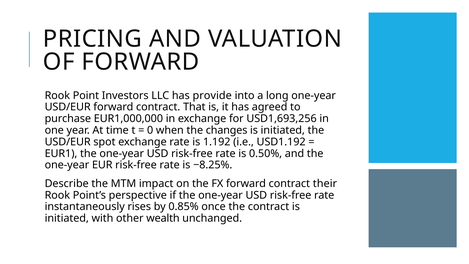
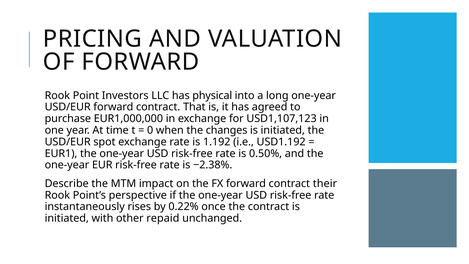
provide: provide -> physical (212, 95)
USD1,693,256: USD1,693,256 -> USD1,107,123 (282, 119)
−8.25%: −8.25% -> −2.38% (213, 165)
0.85%: 0.85% -> 0.22% (184, 207)
wealth: wealth -> repaid (163, 218)
